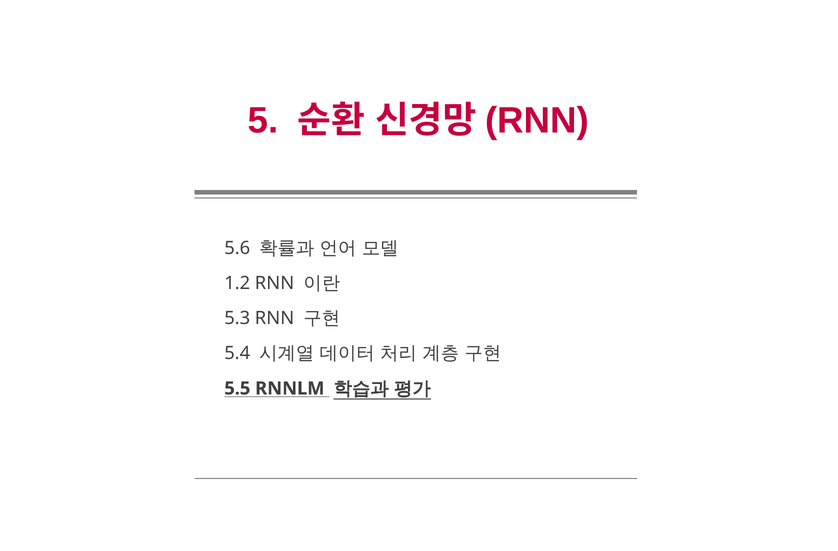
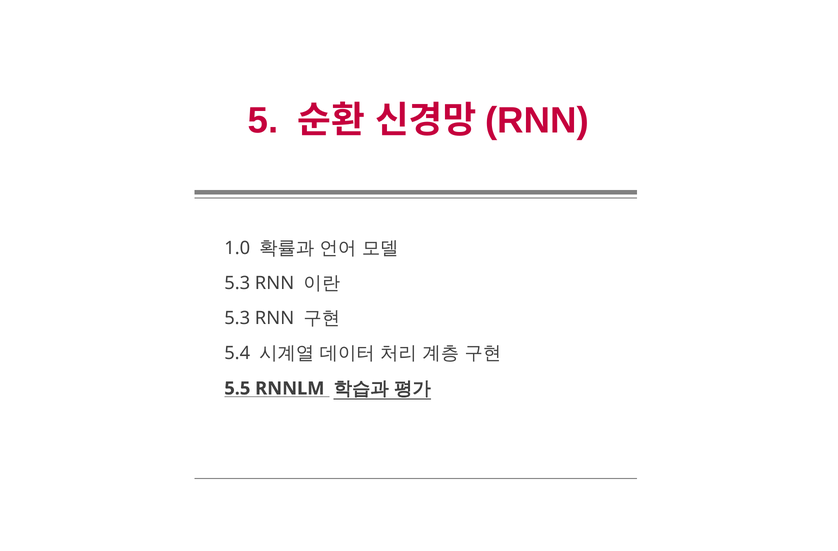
5.6: 5.6 -> 1.0 (237, 248)
1.2: 1.2 -> 5.3 (237, 283)
